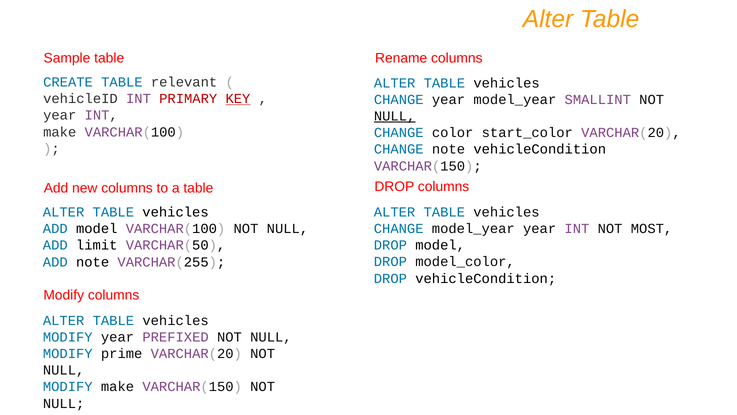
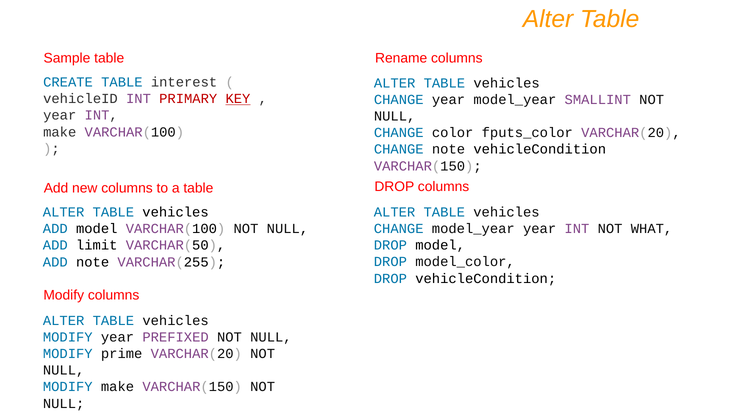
relevant: relevant -> interest (184, 82)
NULL underline: present -> none (395, 116)
start_color: start_color -> fputs_color (527, 133)
MOST: MOST -> WHAT (652, 228)
